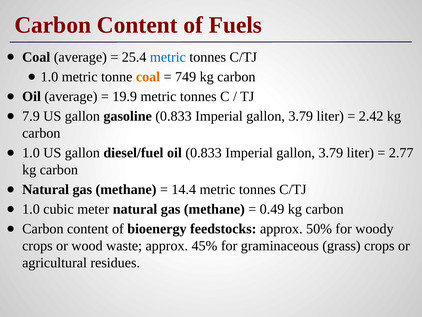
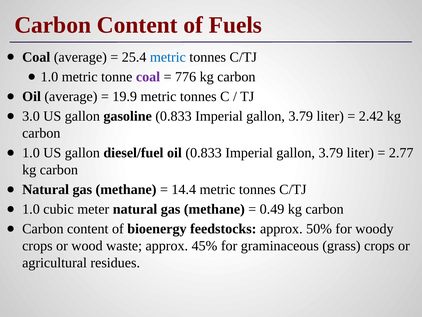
coal colour: orange -> purple (148, 77)
749: 749 -> 776 (186, 77)
7.9: 7.9 -> 3.0 (31, 116)
